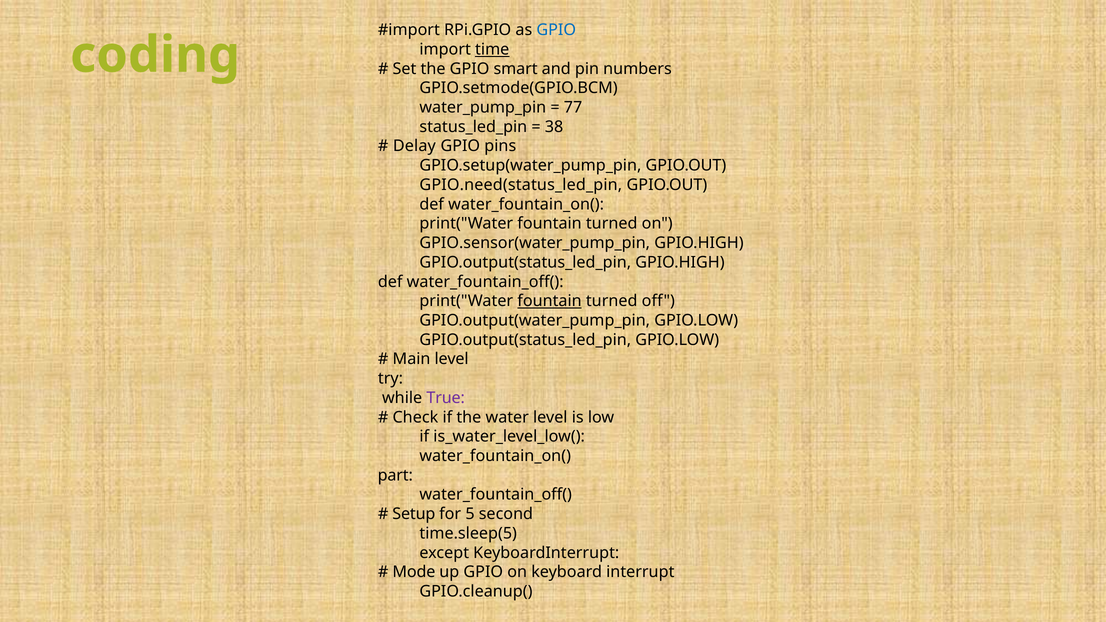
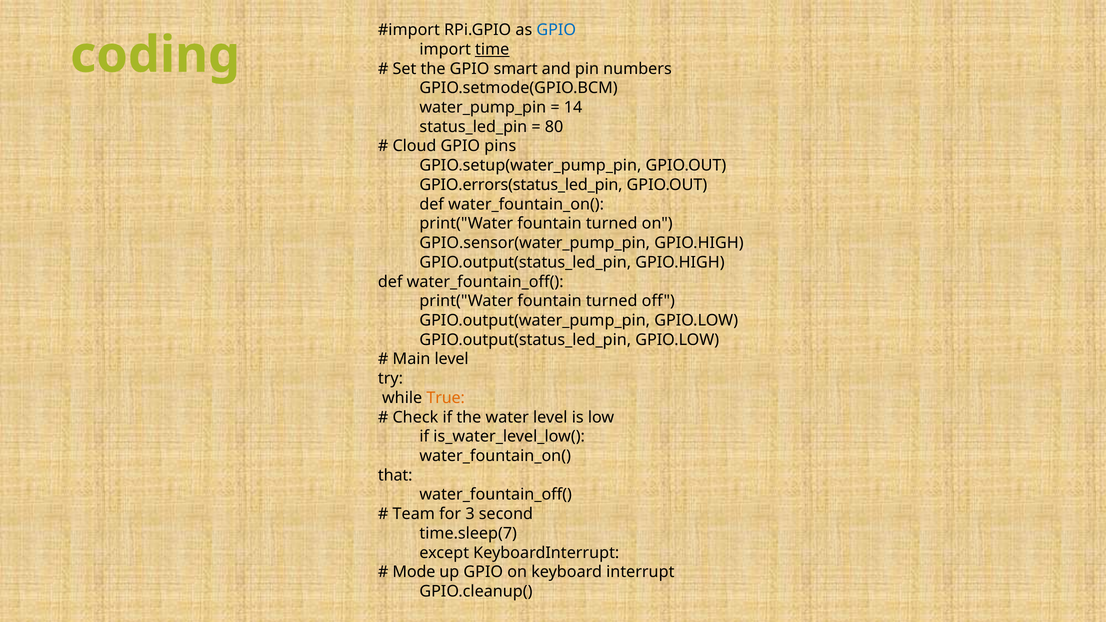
77: 77 -> 14 (573, 107)
38: 38 -> 80 (554, 127)
Delay: Delay -> Cloud (414, 146)
GPIO.need(status_led_pin: GPIO.need(status_led_pin -> GPIO.errors(status_led_pin (521, 185)
fountain underline: present -> none (550, 301)
True colour: purple -> orange (446, 398)
part: part -> that (395, 475)
Setup: Setup -> Team (414, 514)
5: 5 -> 3 (470, 514)
time.sleep(5: time.sleep(5 -> time.sleep(7 (468, 533)
